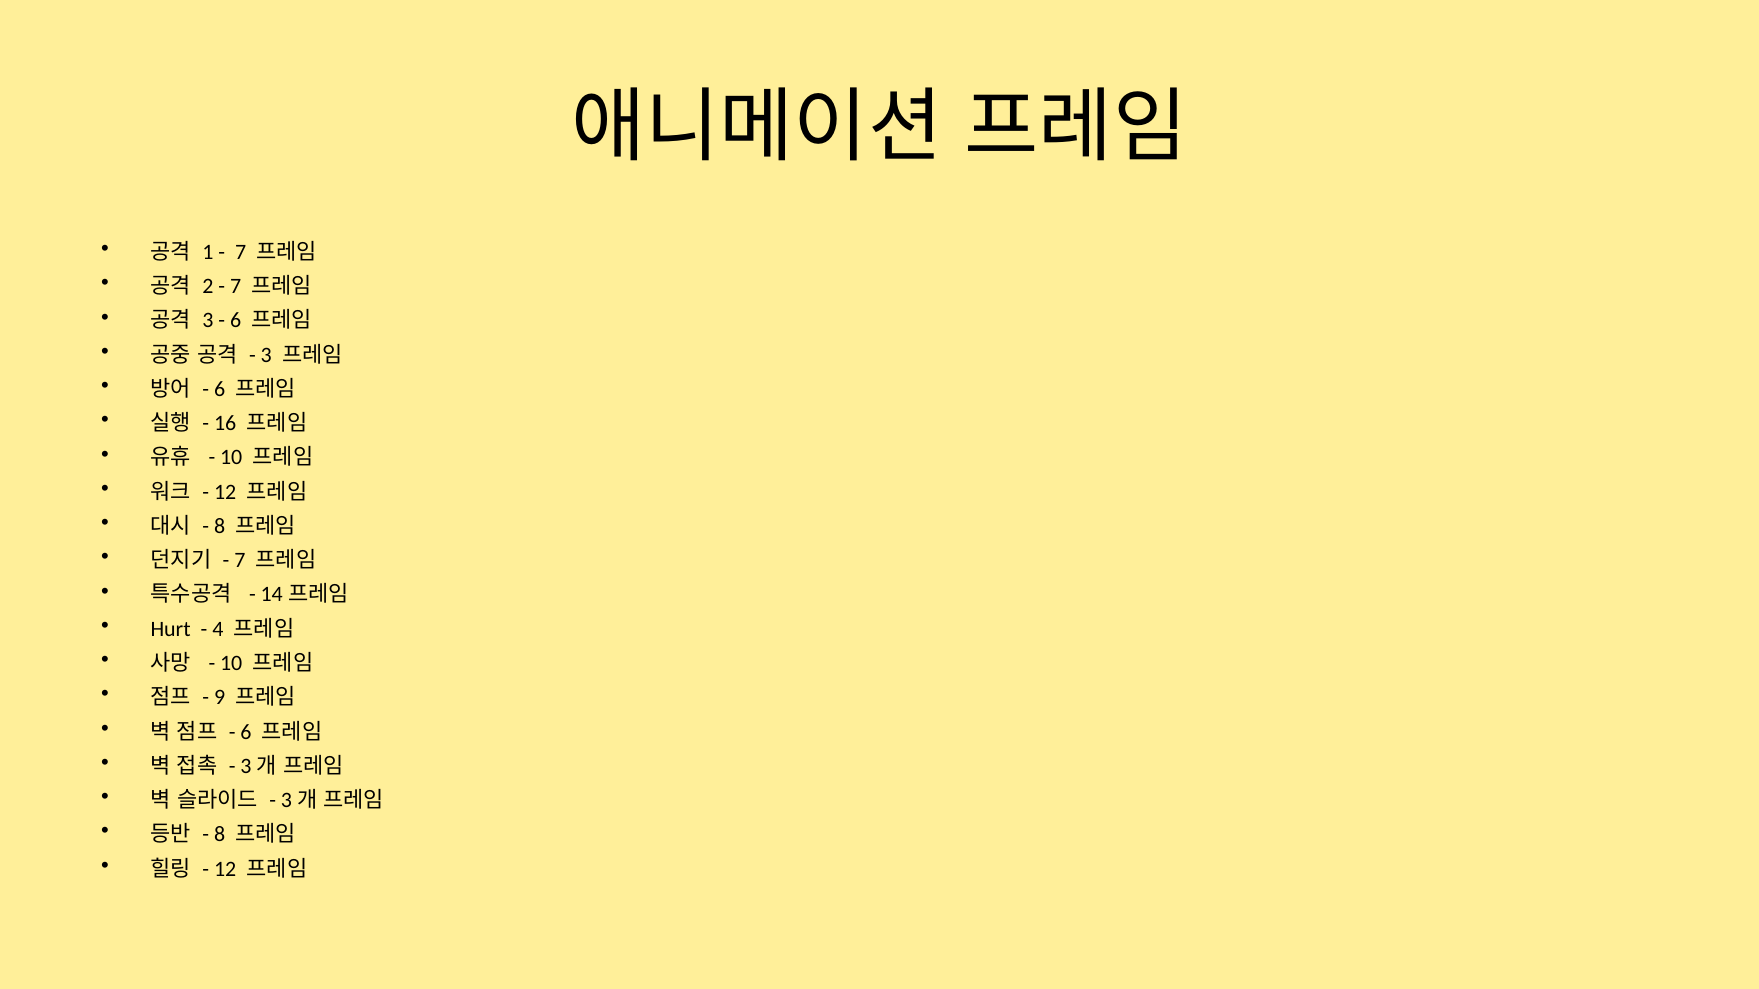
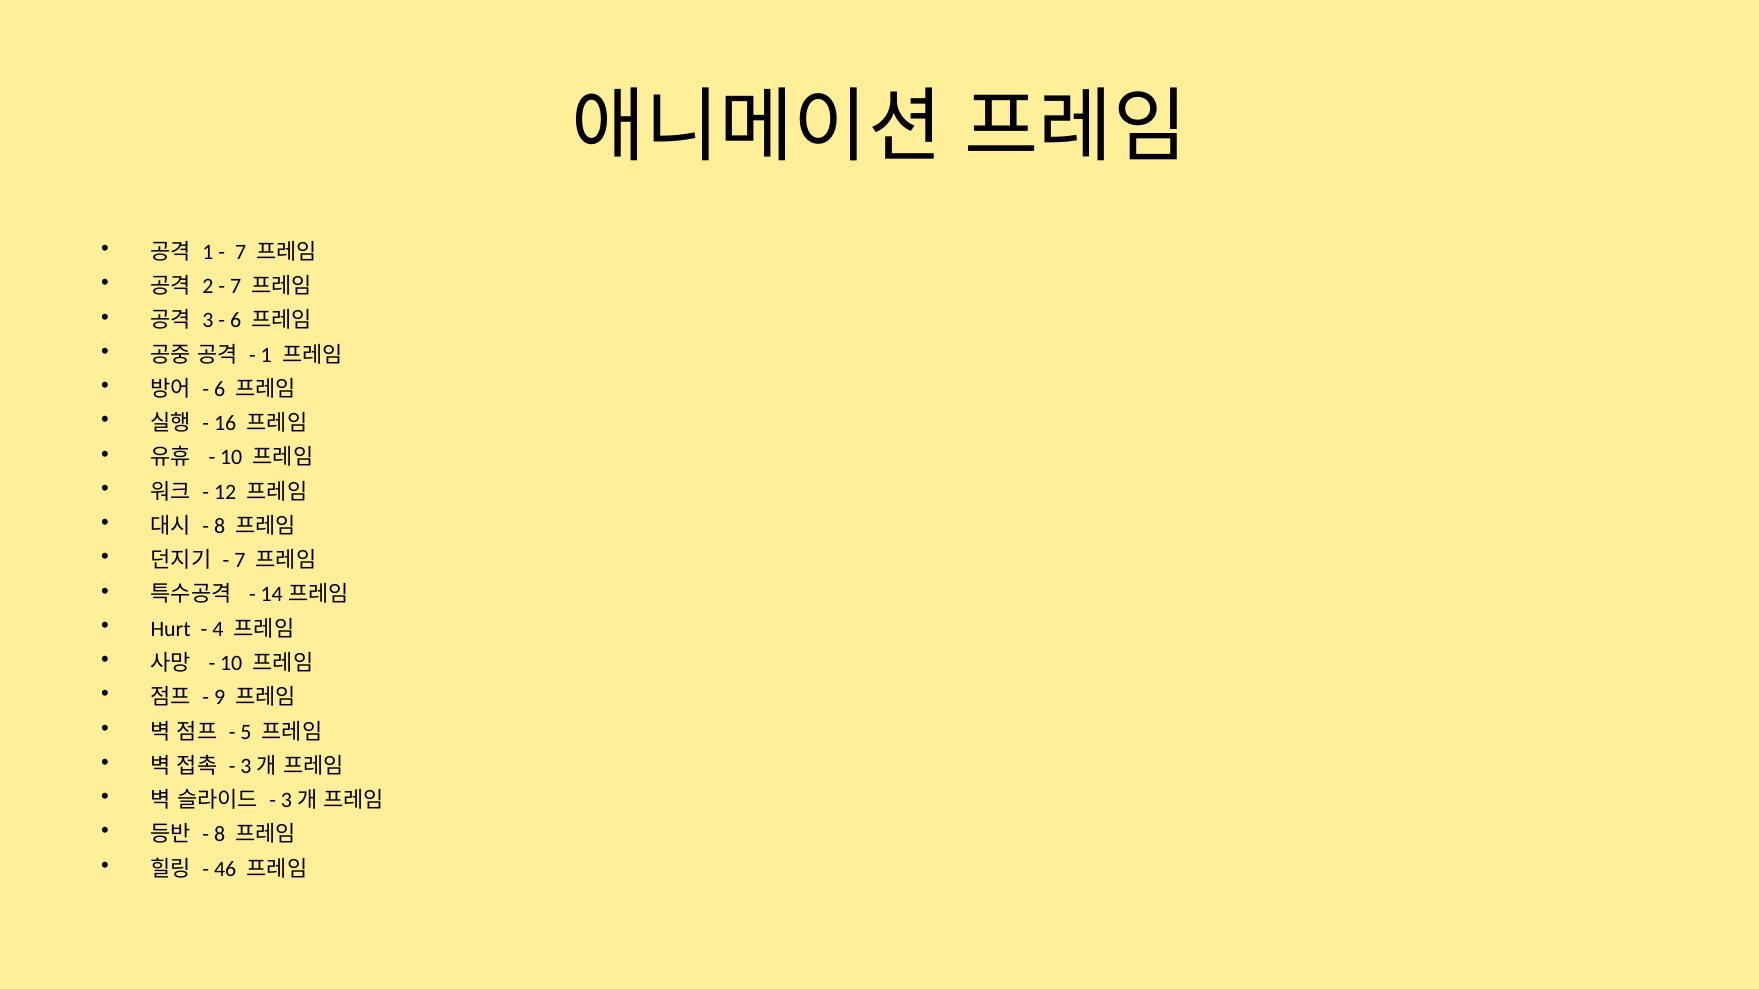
3: 3 -> 1 (266, 355)
6: 6 -> 5 (246, 732)
12: 12 -> 46 (225, 869)
